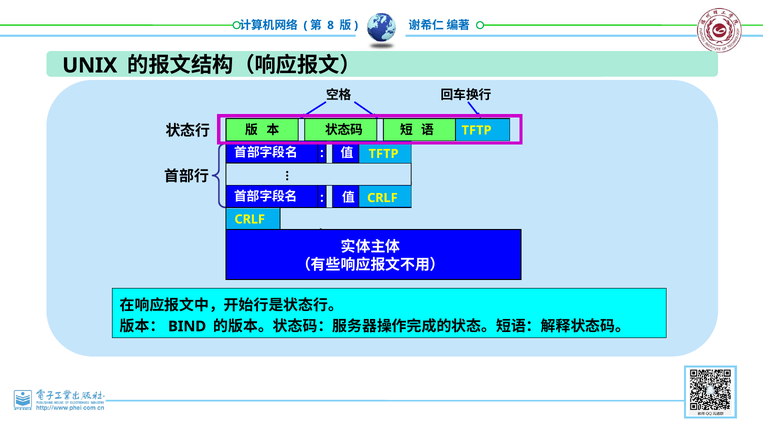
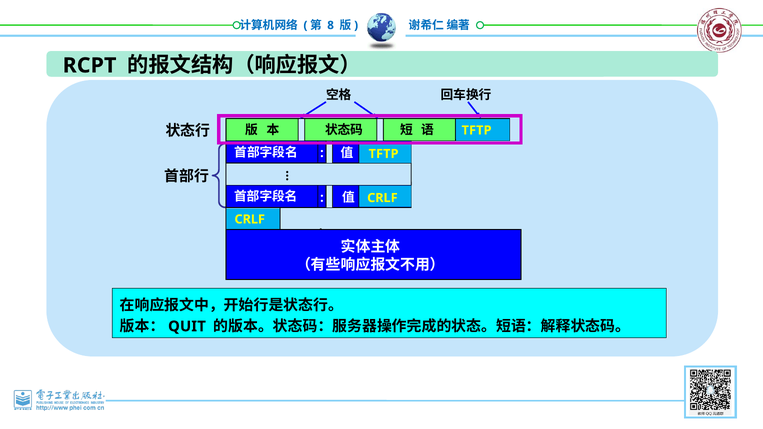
UNIX: UNIX -> RCPT (90, 66)
BIND: BIND -> QUIT (187, 327)
